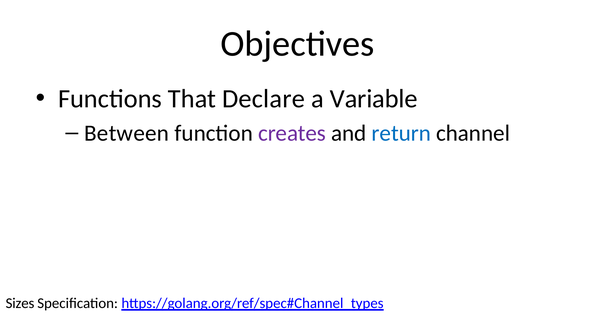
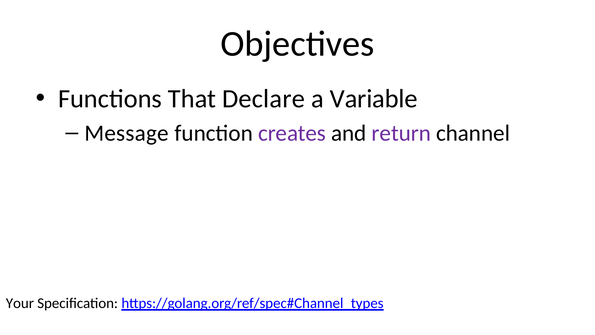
Between: Between -> Message (127, 133)
return colour: blue -> purple (401, 133)
Sizes: Sizes -> Your (20, 303)
